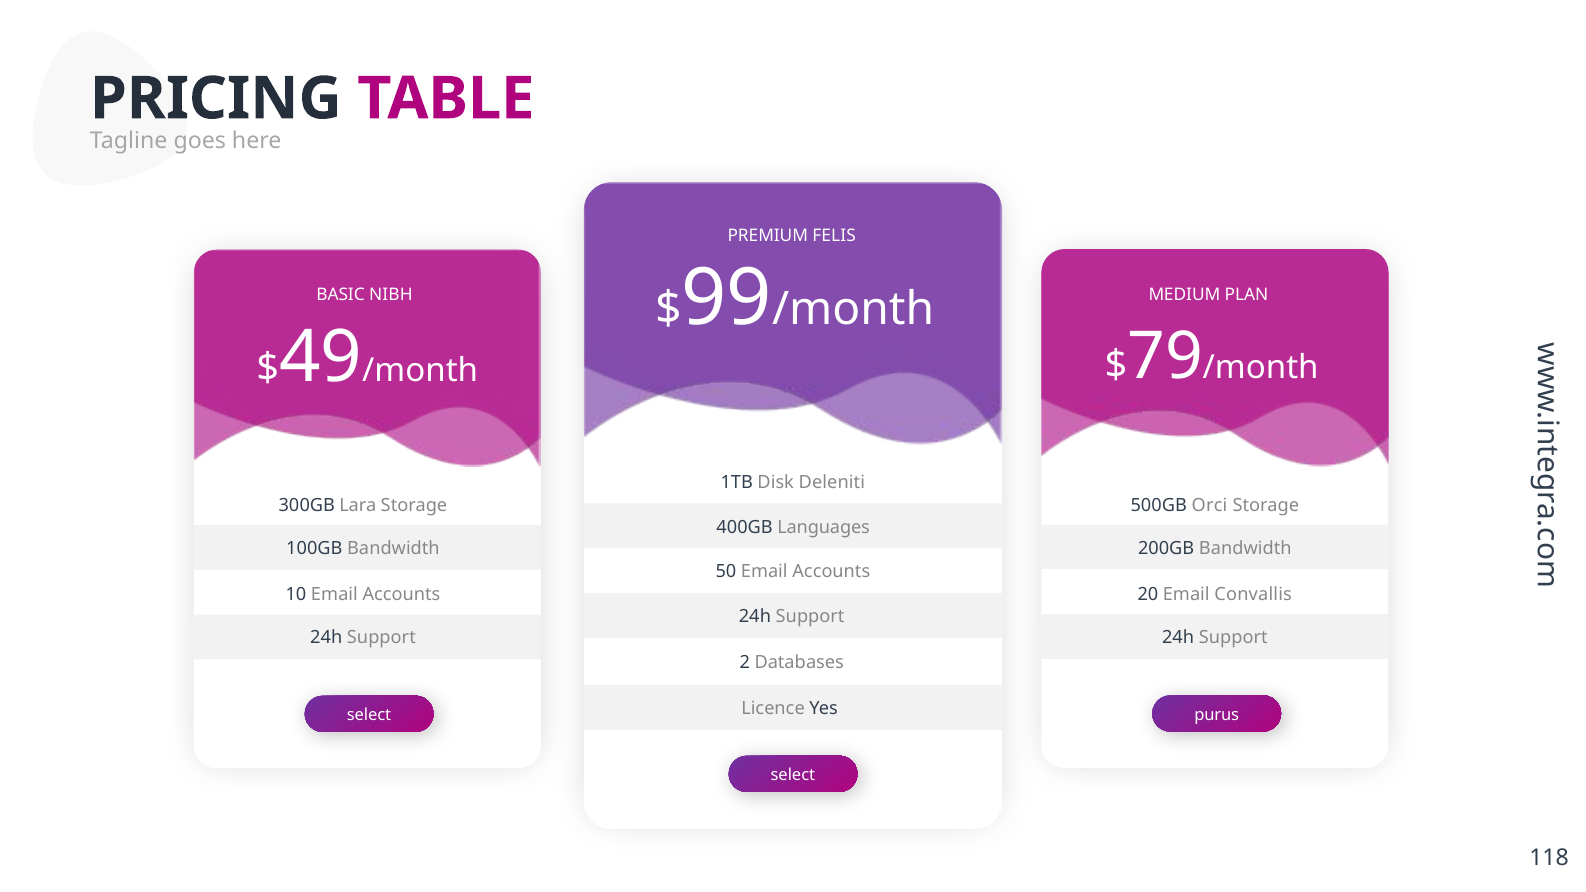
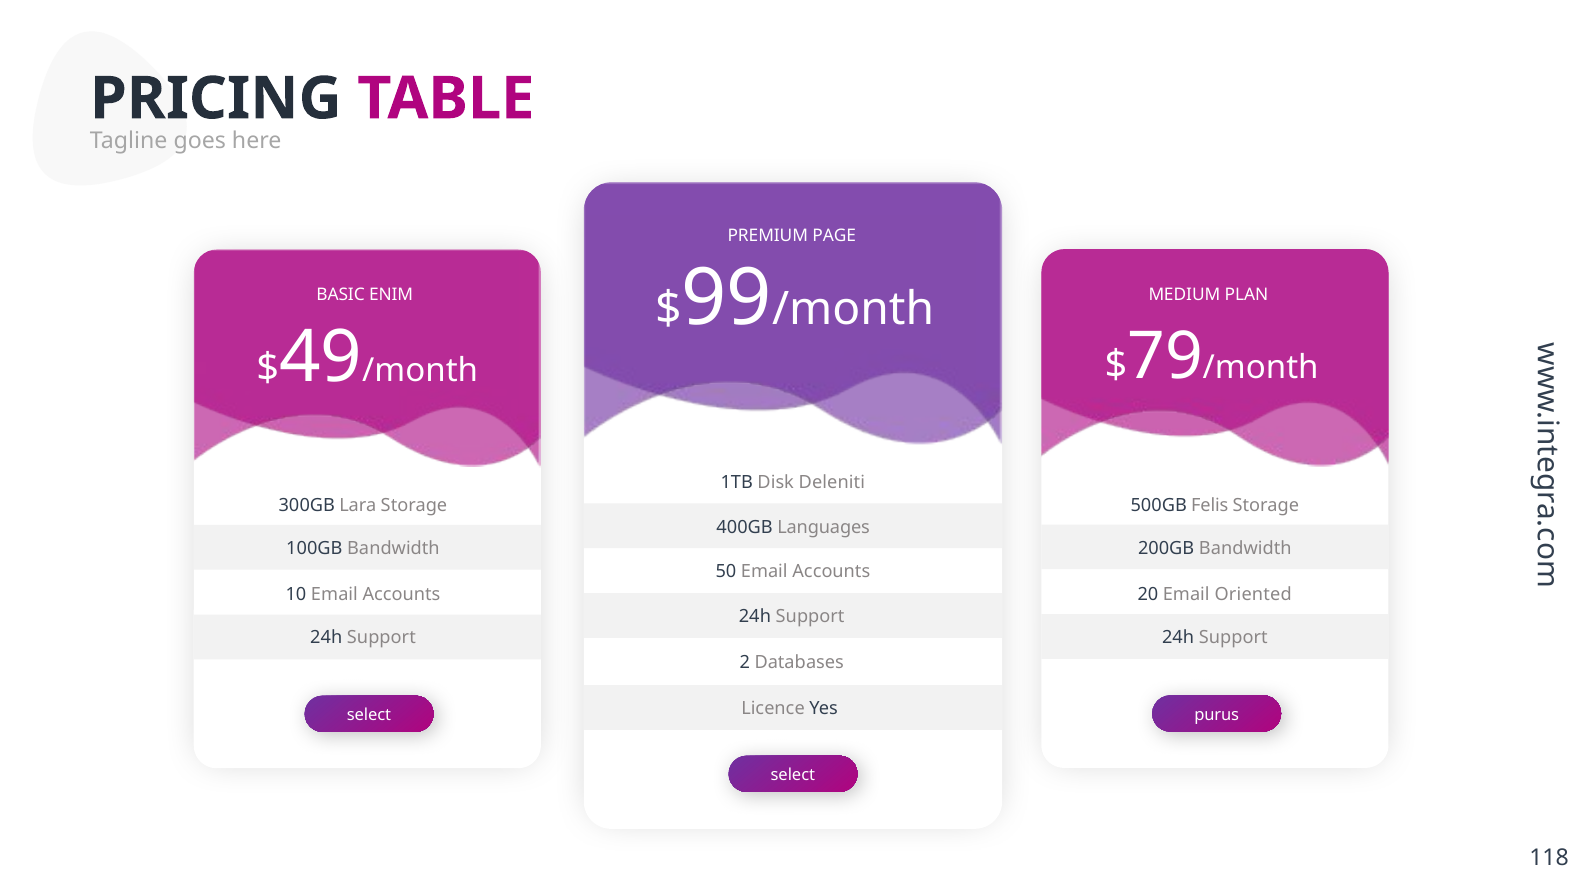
FELIS: FELIS -> PAGE (834, 236)
NIBH: NIBH -> ENIM (391, 295)
Orci: Orci -> Felis (1210, 505)
Convallis: Convallis -> Oriented (1253, 594)
